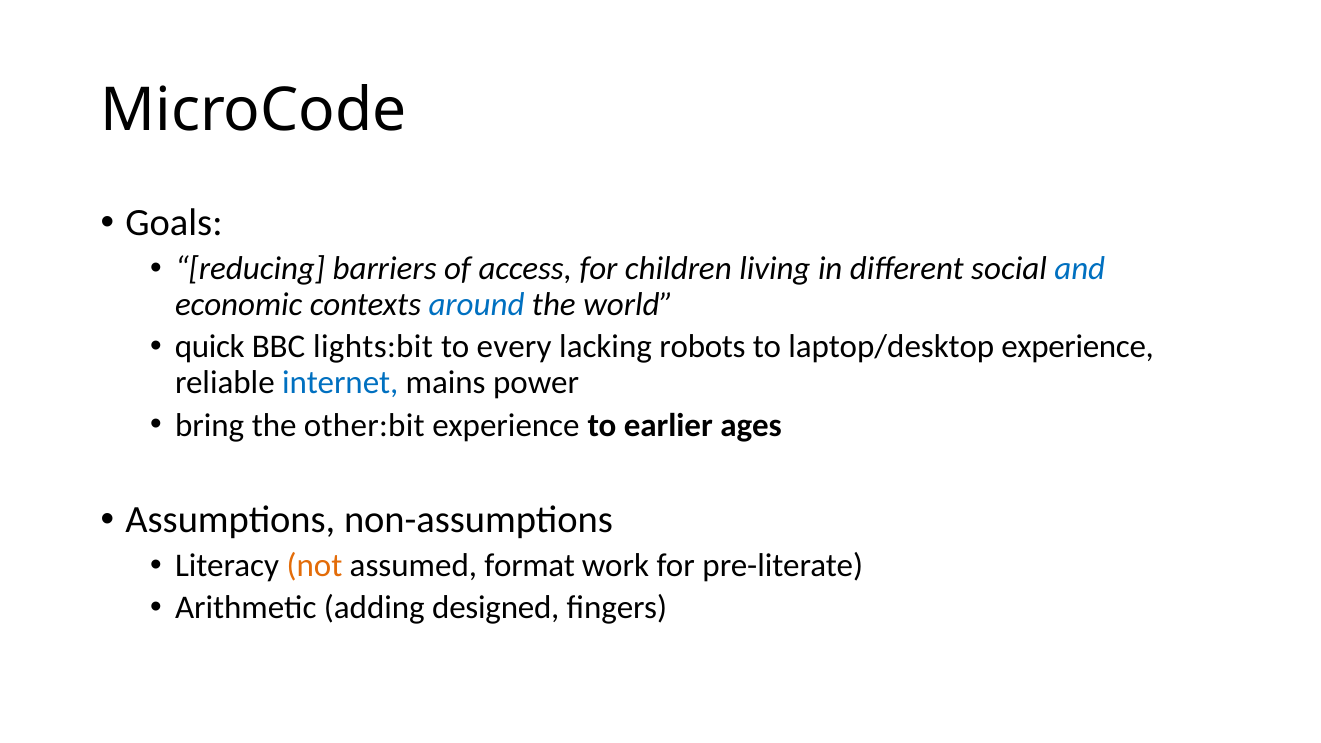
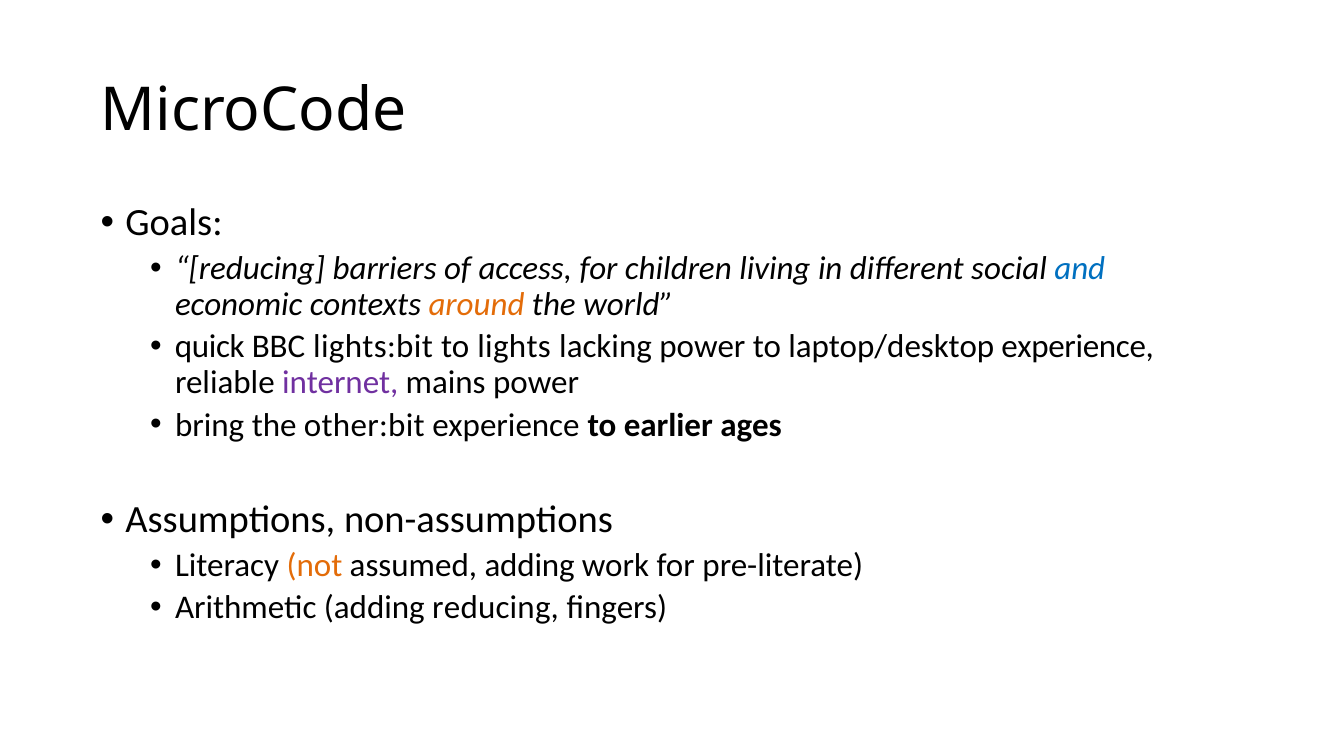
around colour: blue -> orange (477, 304)
every: every -> lights (514, 347)
lacking robots: robots -> power (702, 347)
internet colour: blue -> purple (340, 383)
assumed format: format -> adding (530, 565)
adding designed: designed -> reducing (496, 608)
